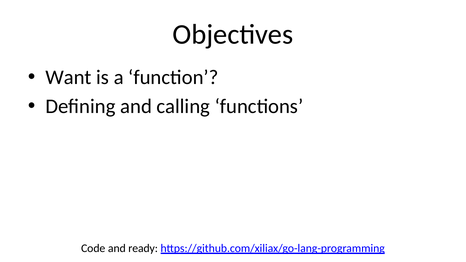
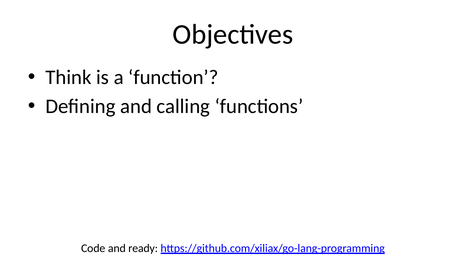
Want: Want -> Think (68, 77)
